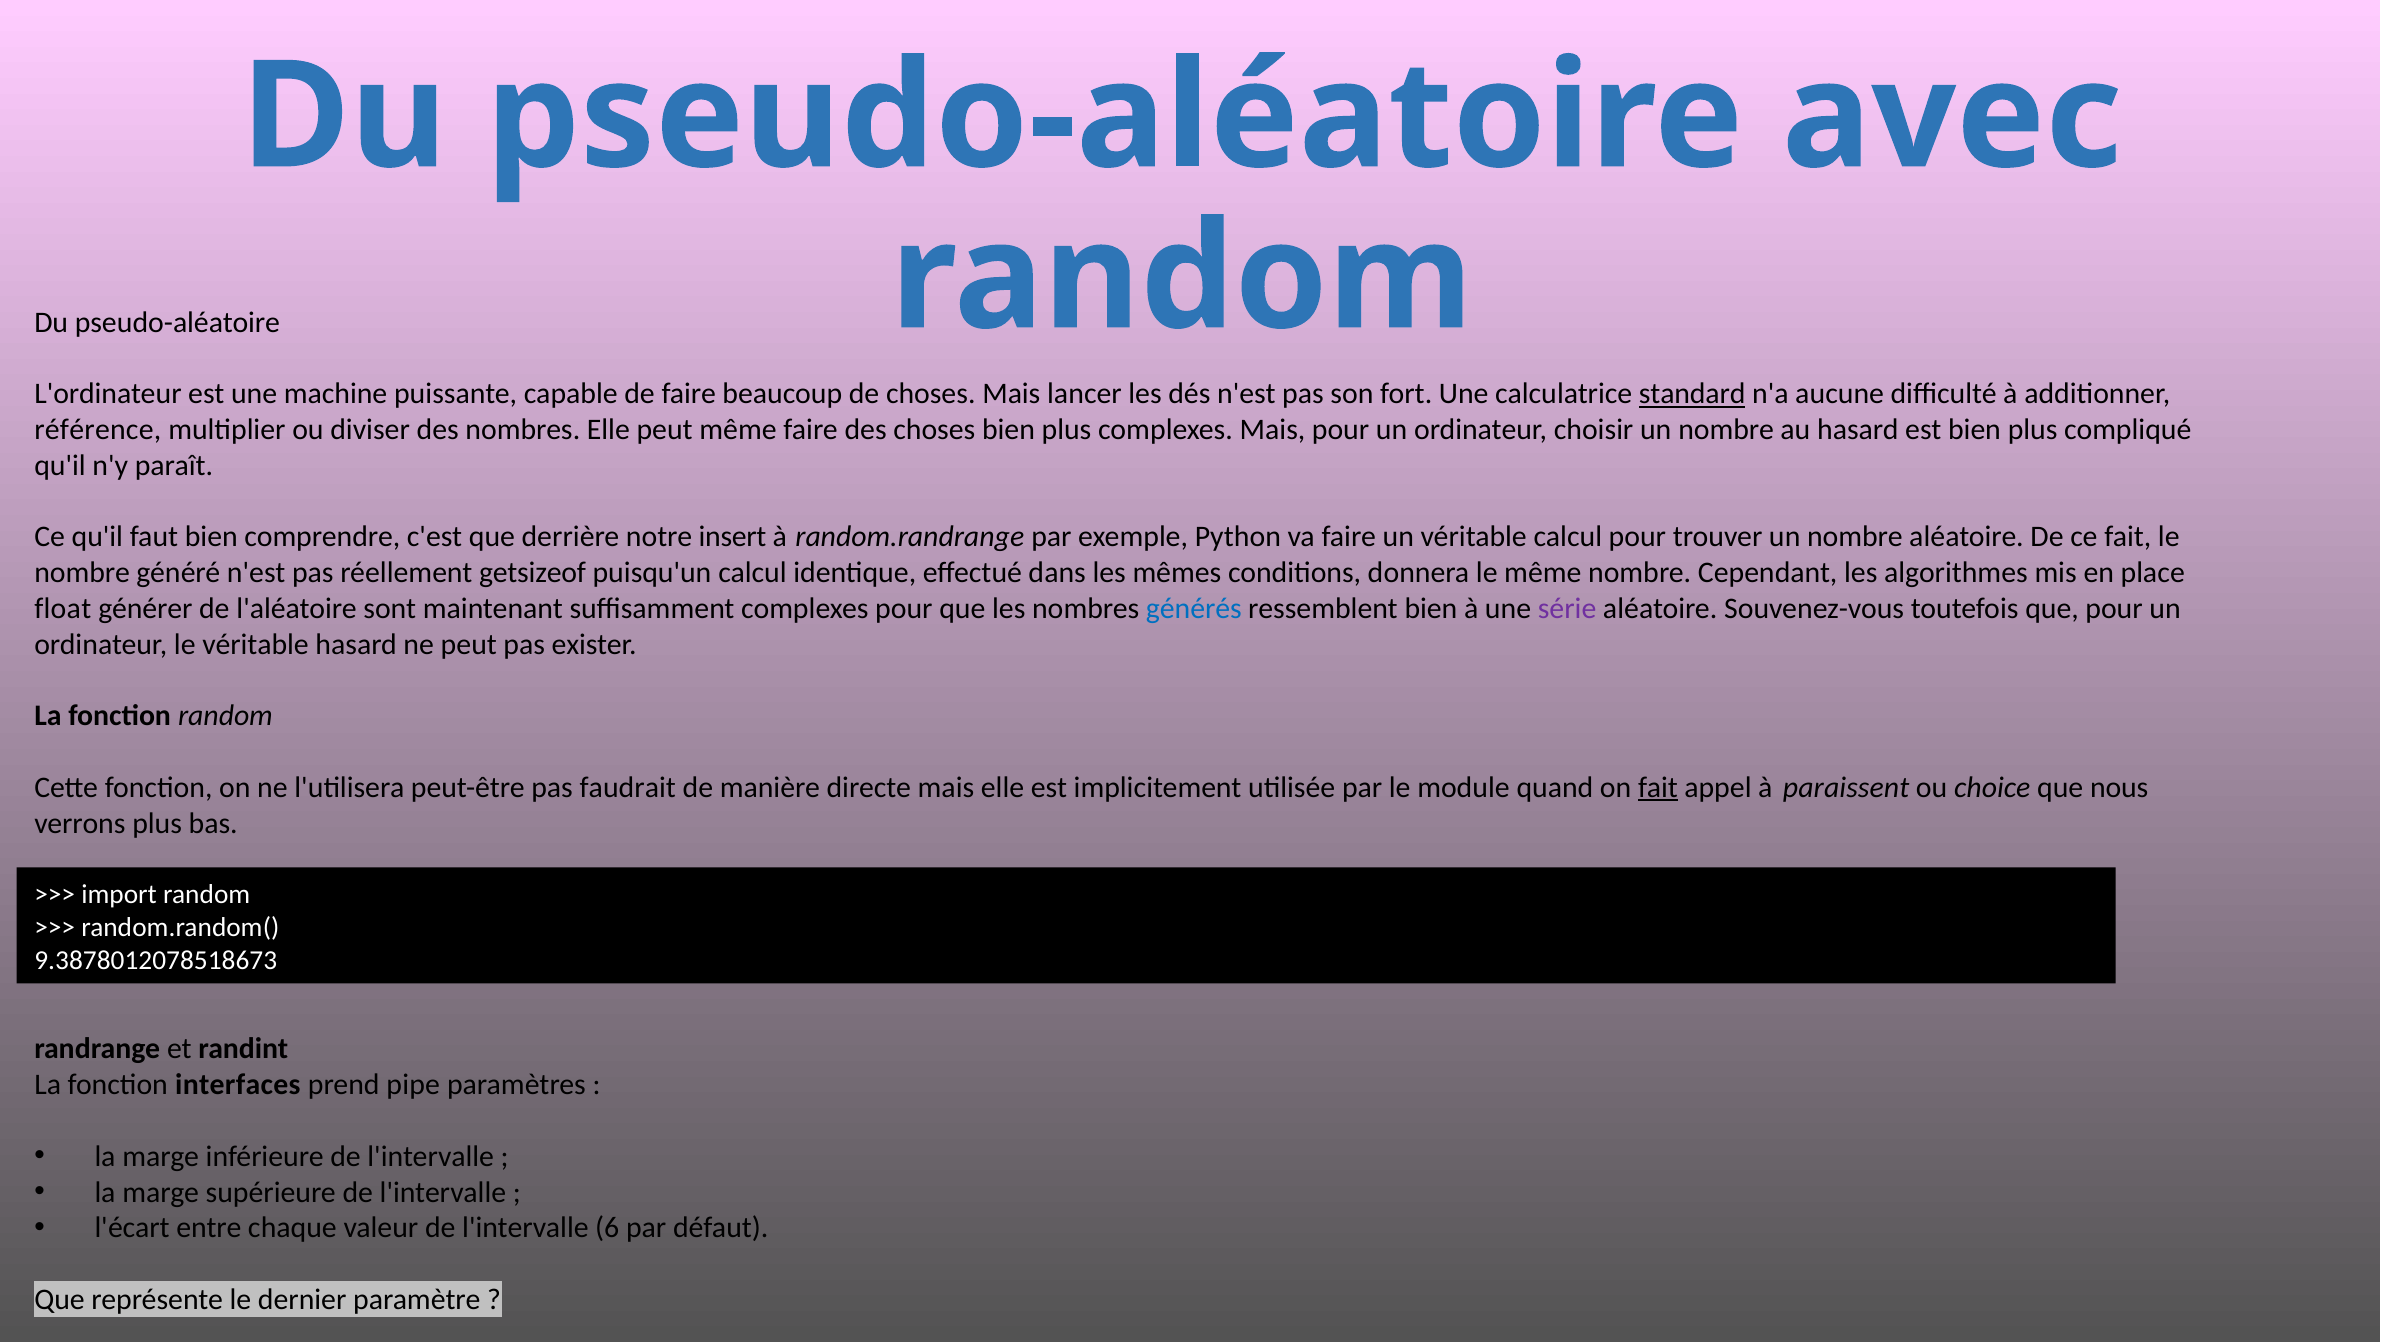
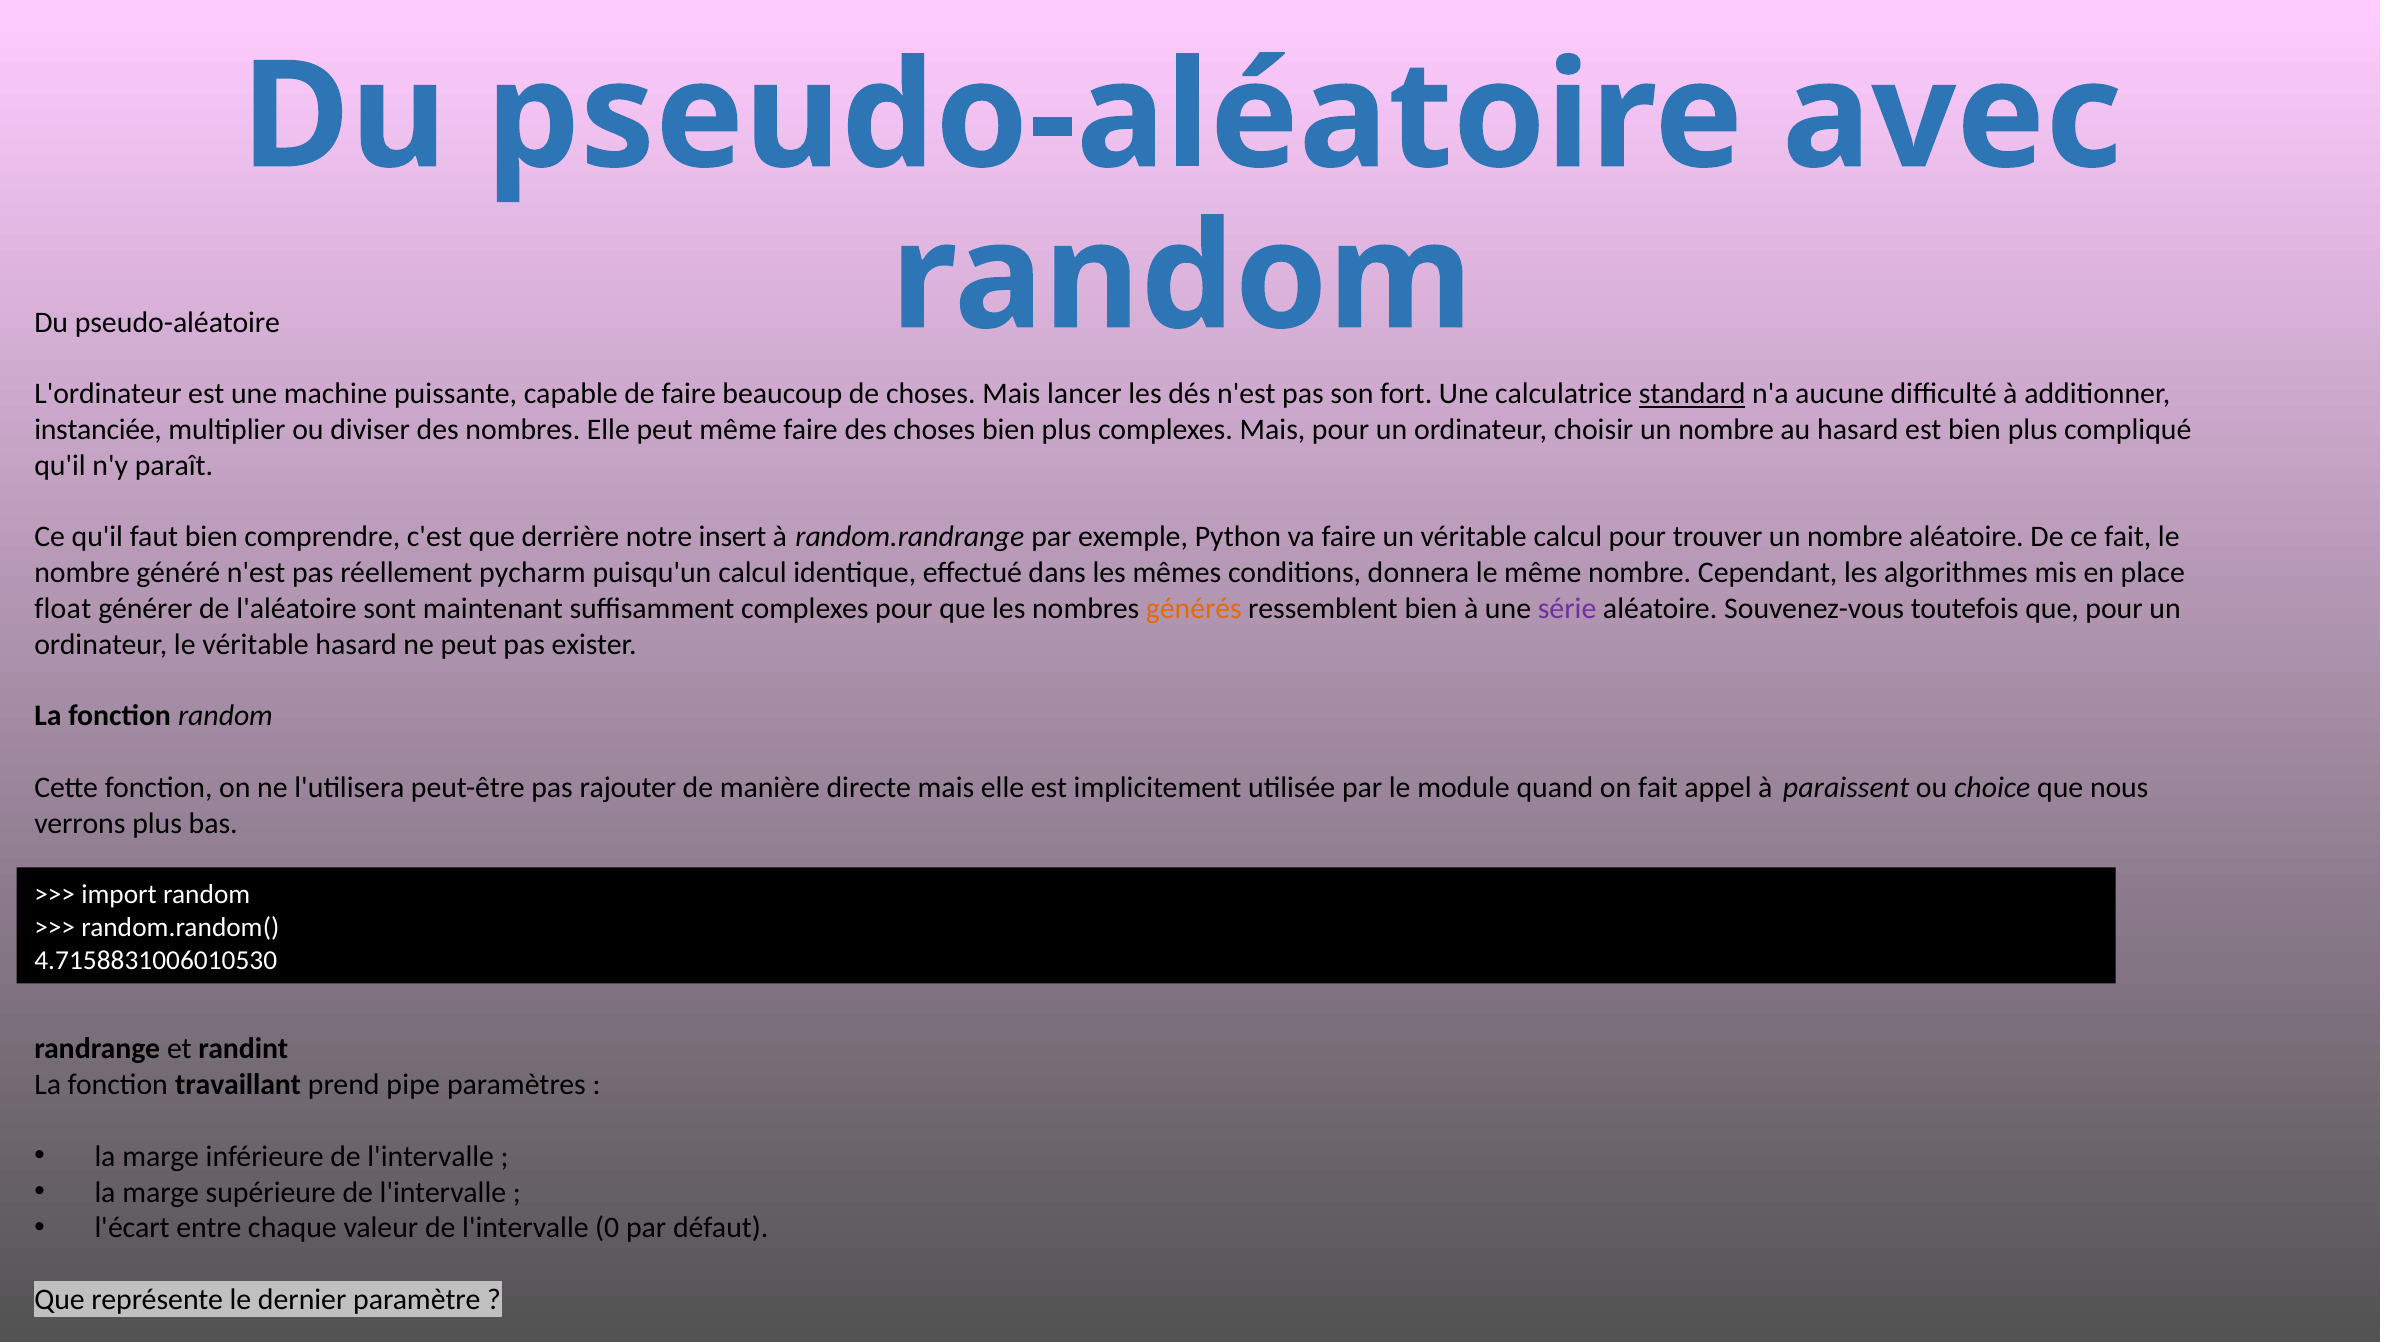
référence: référence -> instanciée (98, 430)
getsizeof: getsizeof -> pycharm (532, 573)
générés colour: blue -> orange (1194, 609)
faudrait: faudrait -> rajouter (628, 788)
fait underline: present -> none (1658, 788)
9.3878012078518673: 9.3878012078518673 -> 4.7158831006010530 (156, 960)
interfaces: interfaces -> travaillant (238, 1085)
l'intervalle 6: 6 -> 0 (607, 1228)
